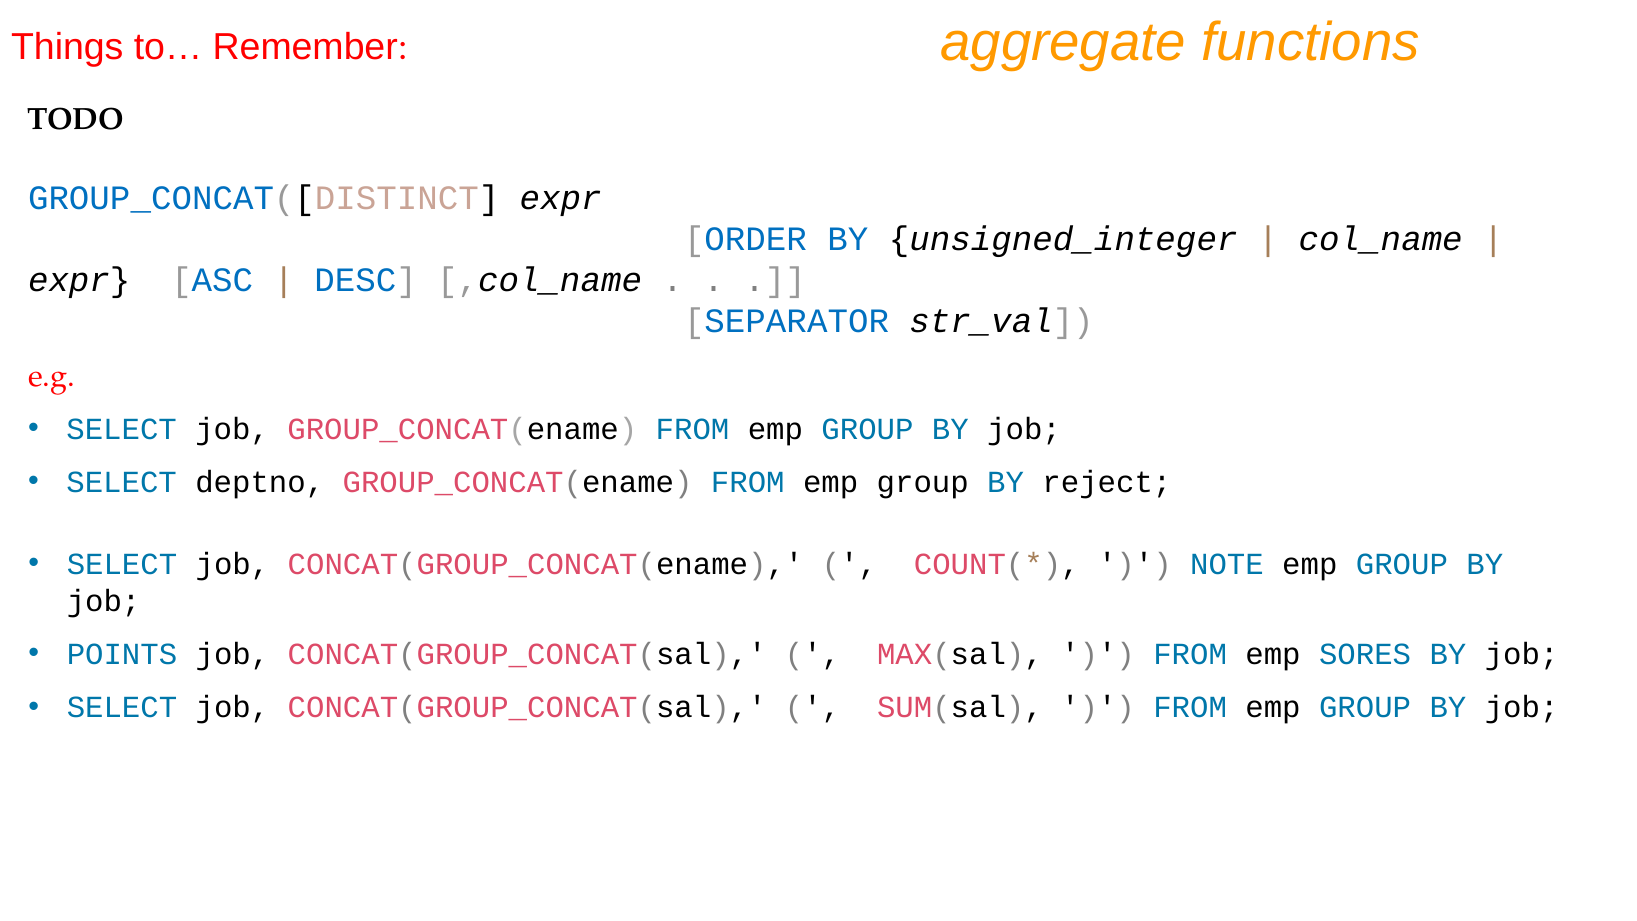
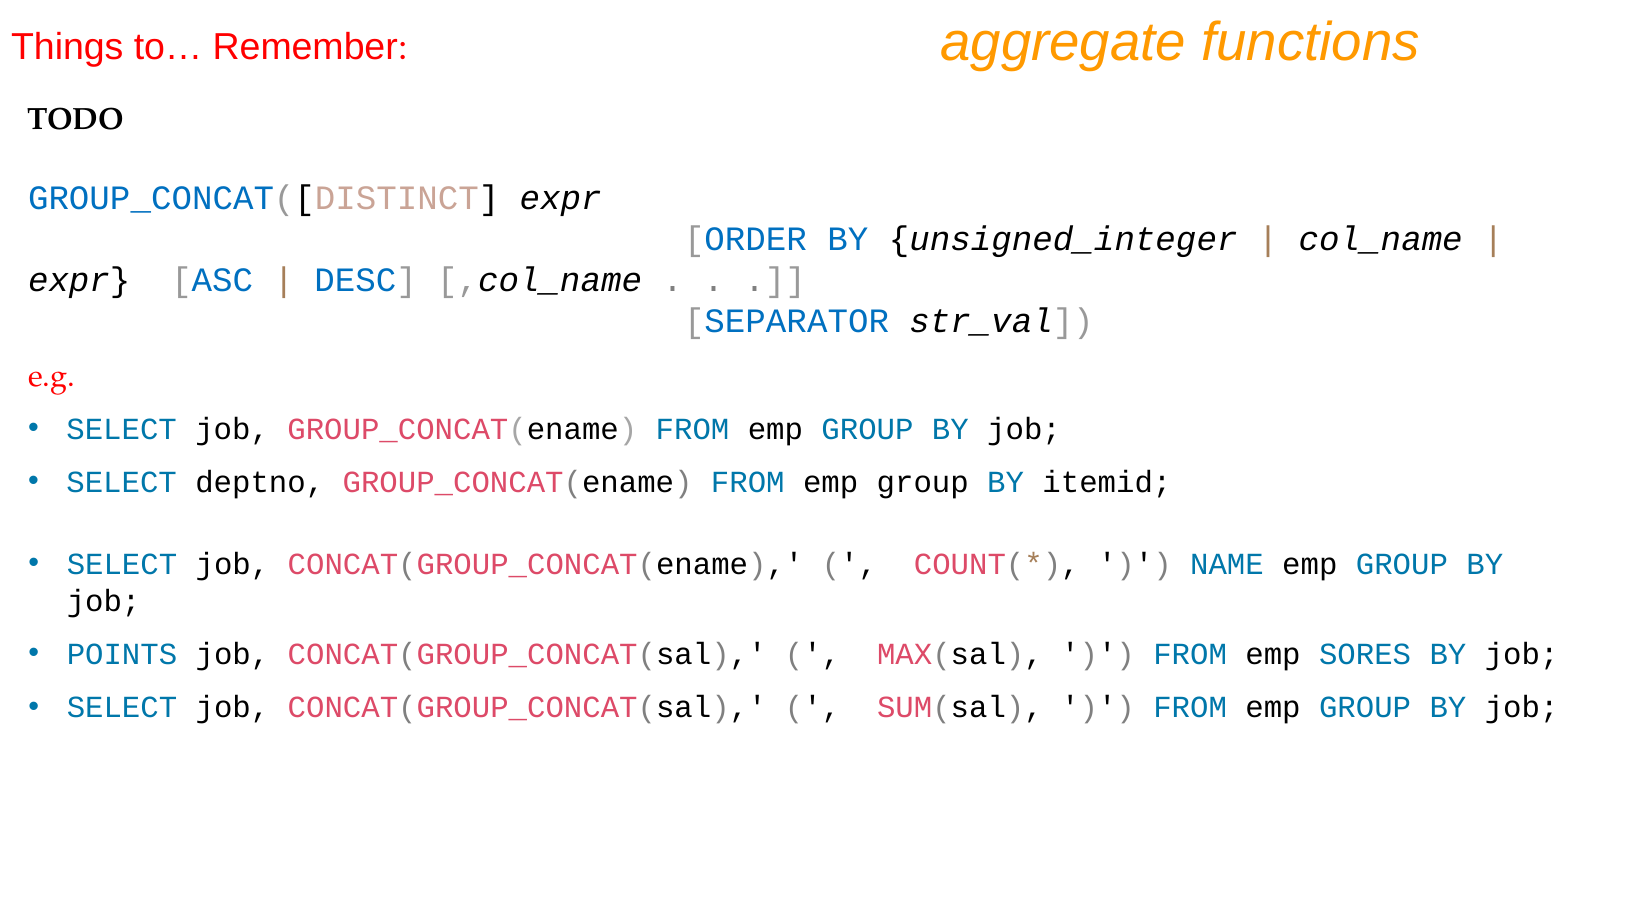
reject: reject -> itemid (1107, 482)
NOTE: NOTE -> NAME (1227, 564)
